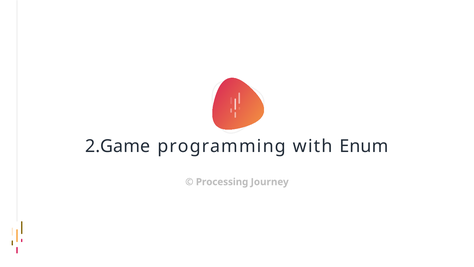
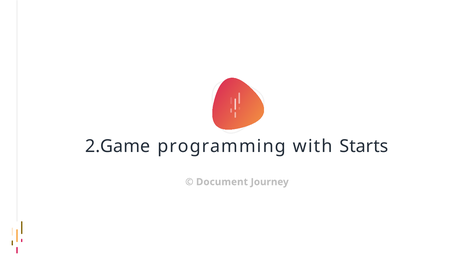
Enum: Enum -> Starts (364, 146)
Processing: Processing -> Document (222, 182)
